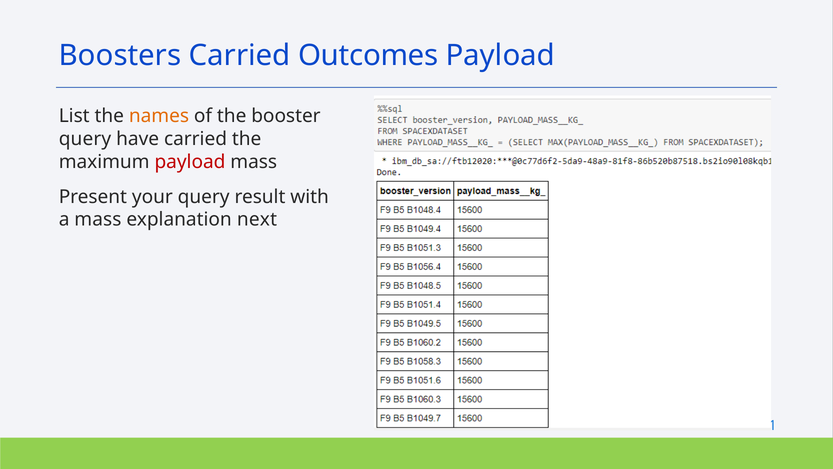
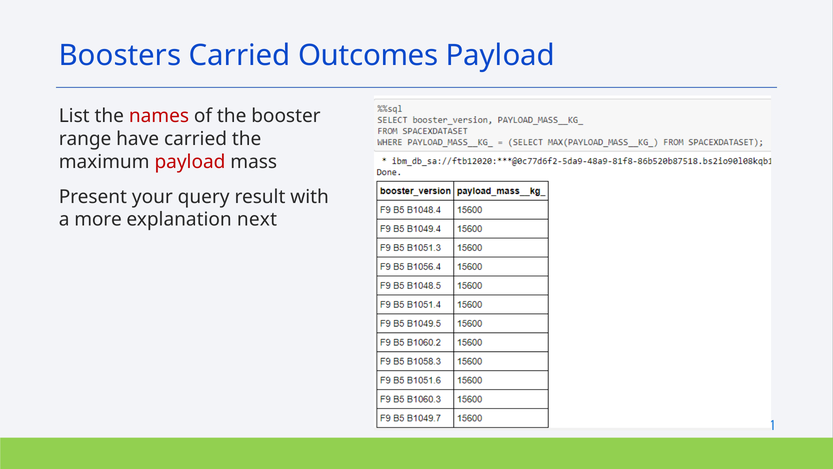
names colour: orange -> red (159, 116)
query: query -> range (85, 139)
a mass: mass -> more (98, 219)
